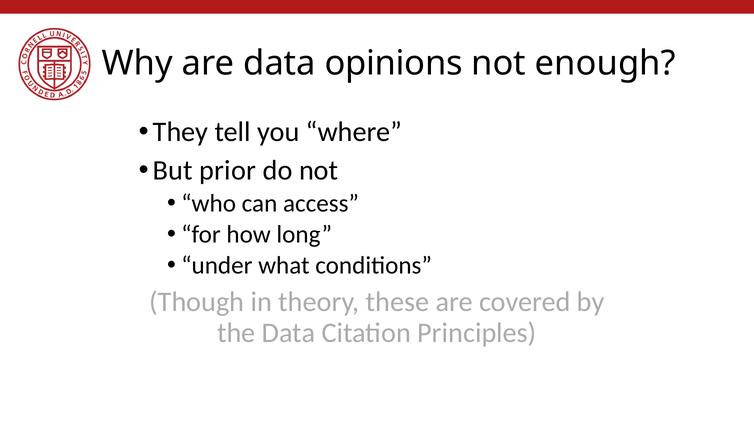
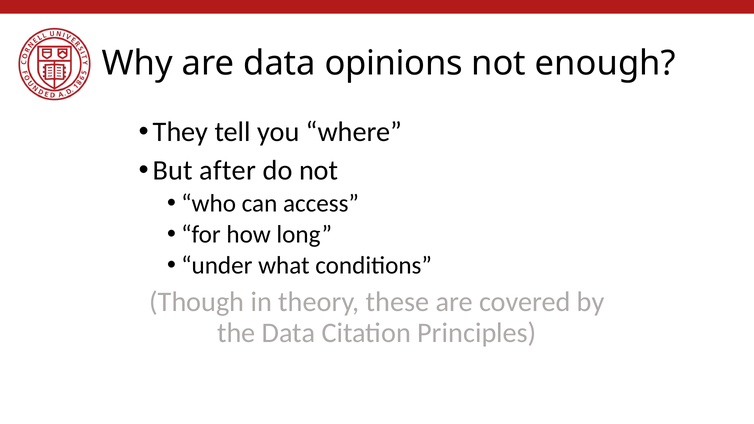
prior: prior -> after (228, 171)
